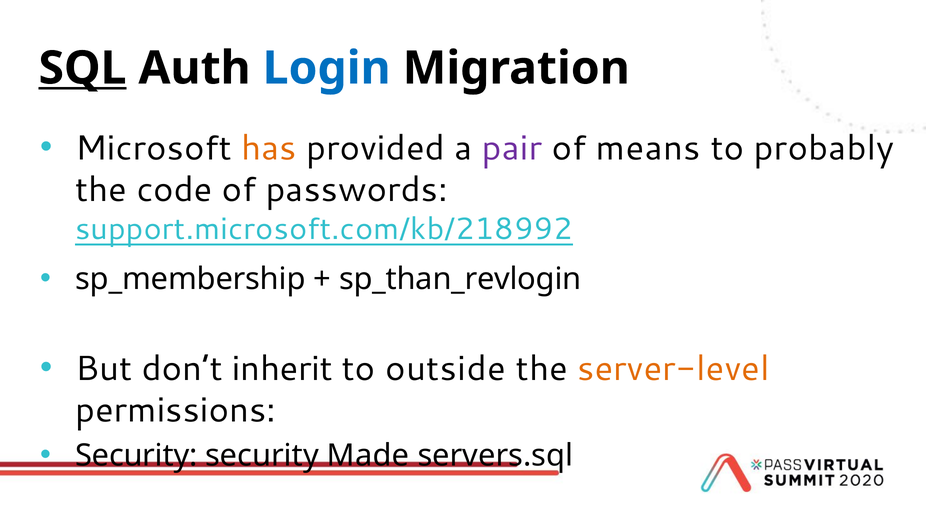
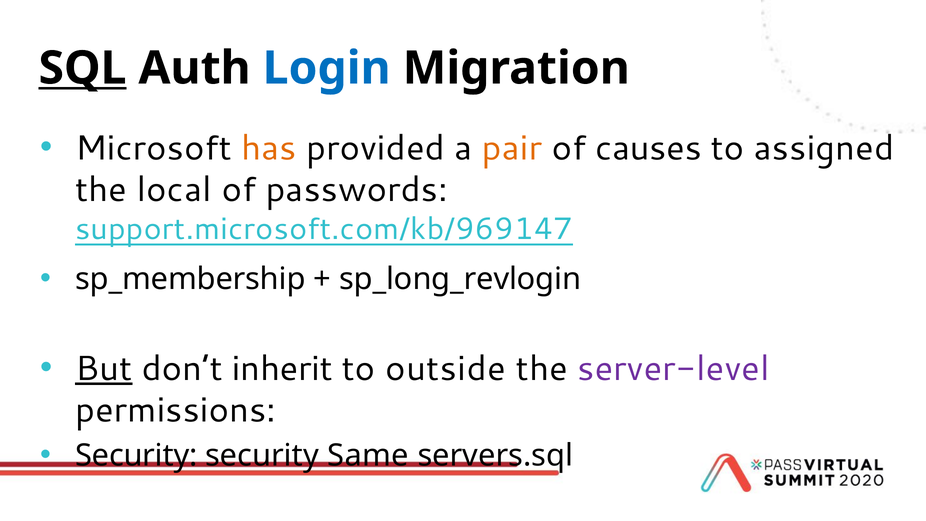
pair colour: purple -> orange (512, 148)
means: means -> causes (649, 148)
probably: probably -> assigned (824, 148)
code: code -> local (174, 190)
support.microsoft.com/kb/218992: support.microsoft.com/kb/218992 -> support.microsoft.com/kb/969147 (324, 229)
sp_than_revlogin: sp_than_revlogin -> sp_long_revlogin (460, 279)
But underline: none -> present (104, 369)
server-level colour: orange -> purple (674, 369)
Made: Made -> Same (368, 456)
